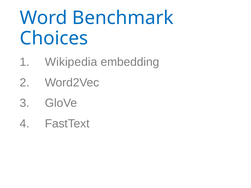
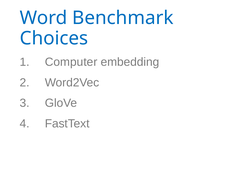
Wikipedia: Wikipedia -> Computer (71, 62)
